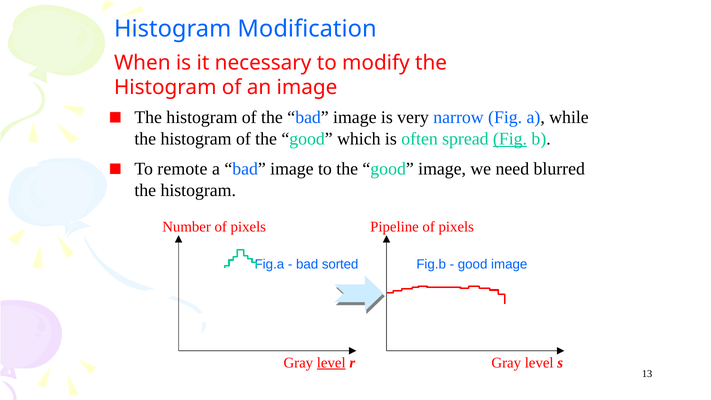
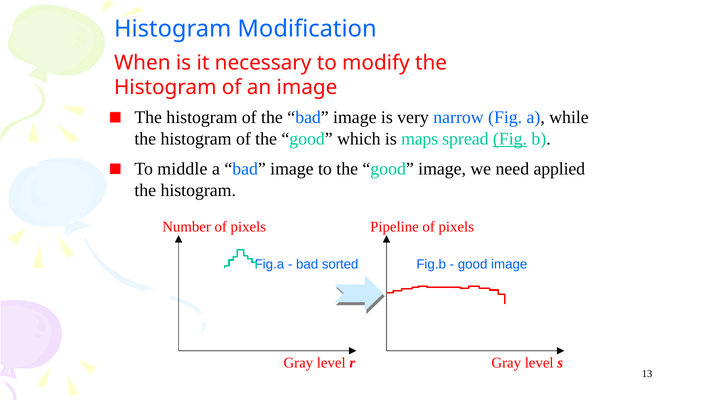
often: often -> maps (420, 139)
remote: remote -> middle (182, 169)
blurred: blurred -> applied (559, 169)
level underline: present -> none (331, 363)
